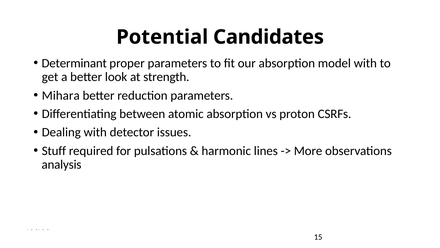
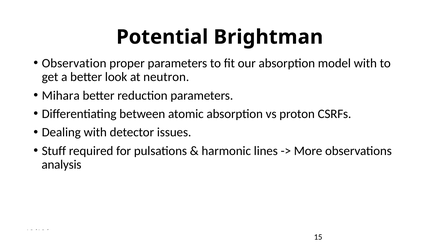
Candidates: Candidates -> Brightman (268, 37)
Determinant: Determinant -> Observation (74, 63)
strength: strength -> neutron (166, 77)
